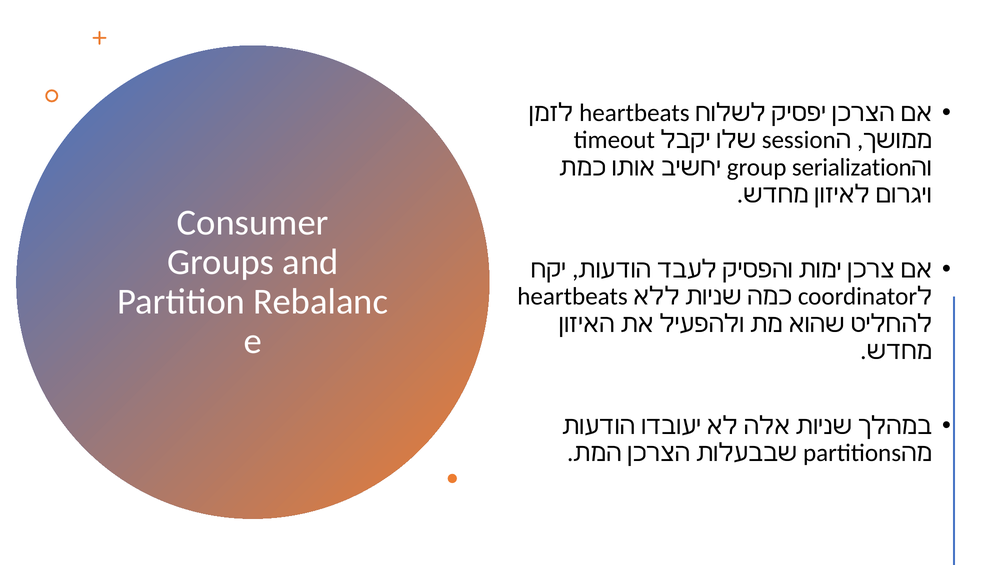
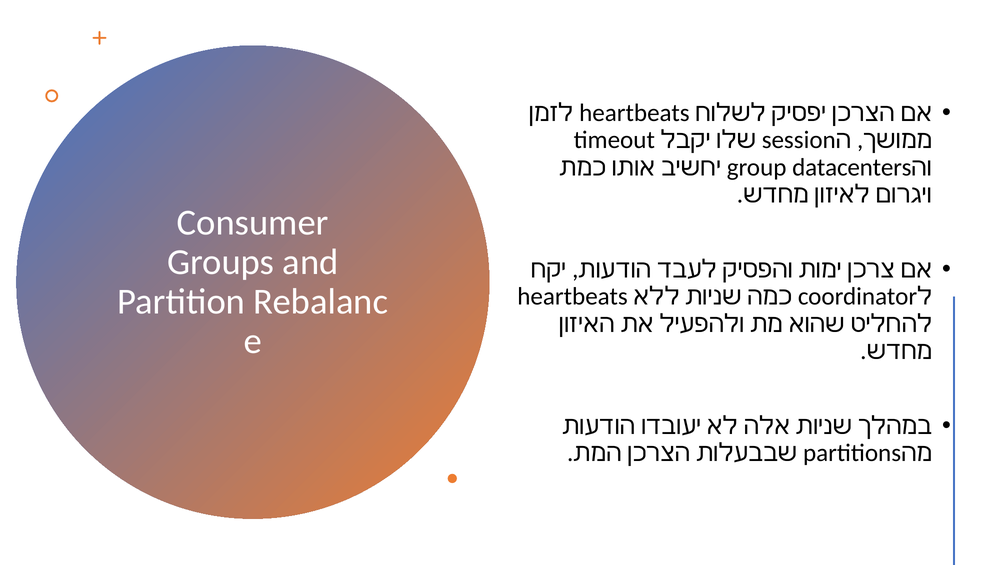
serialization: serialization -> datacenters (852, 167)
